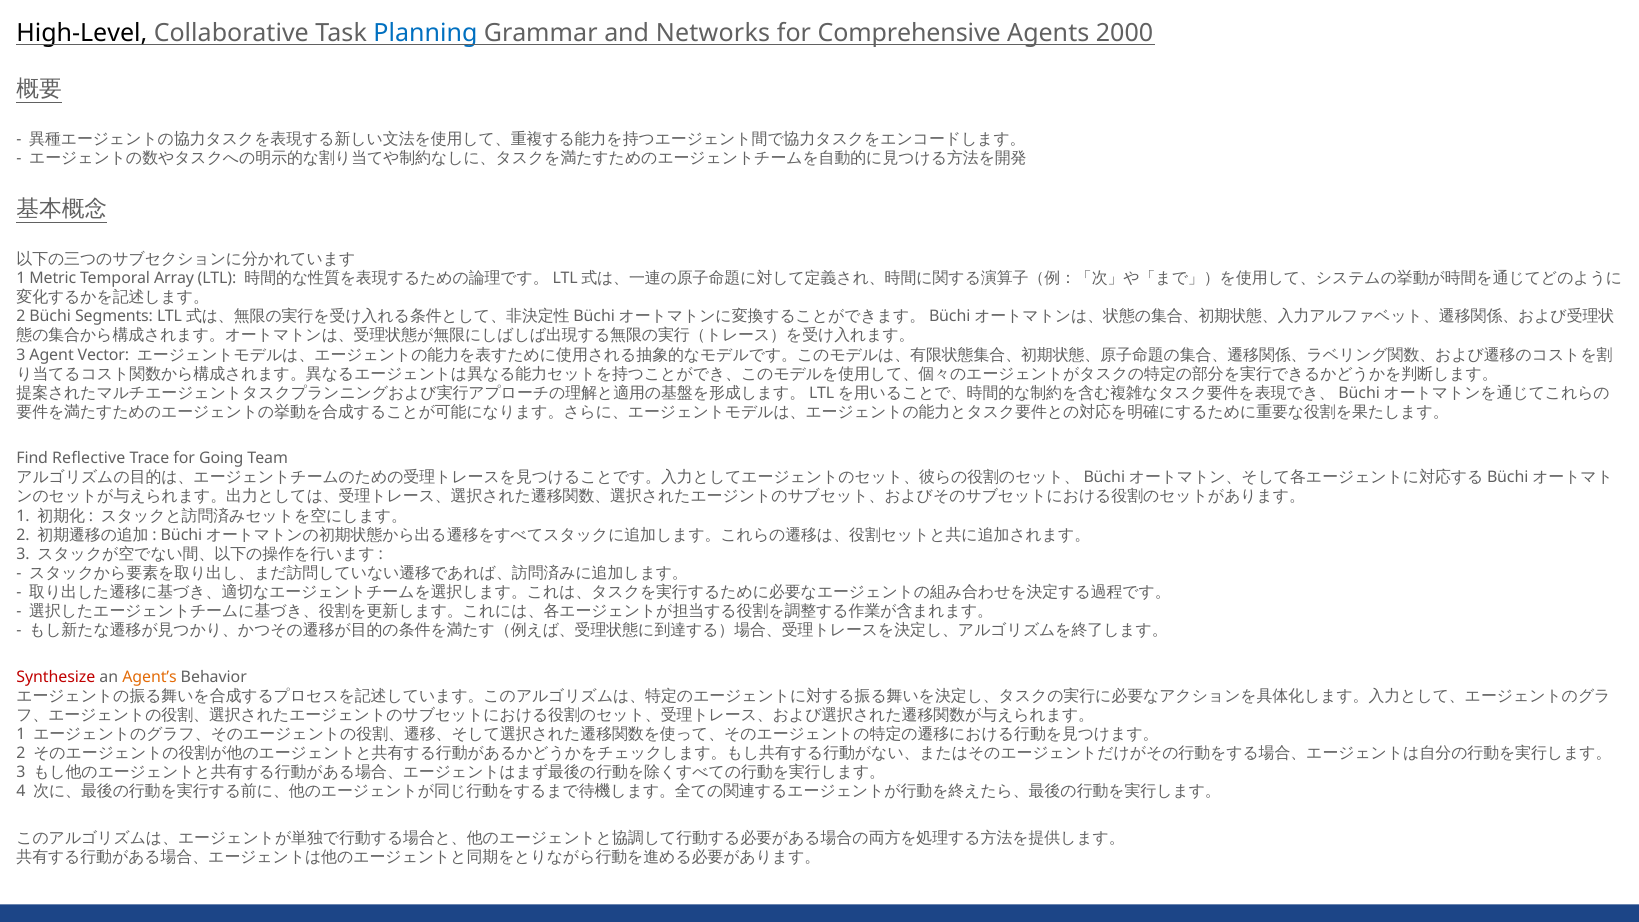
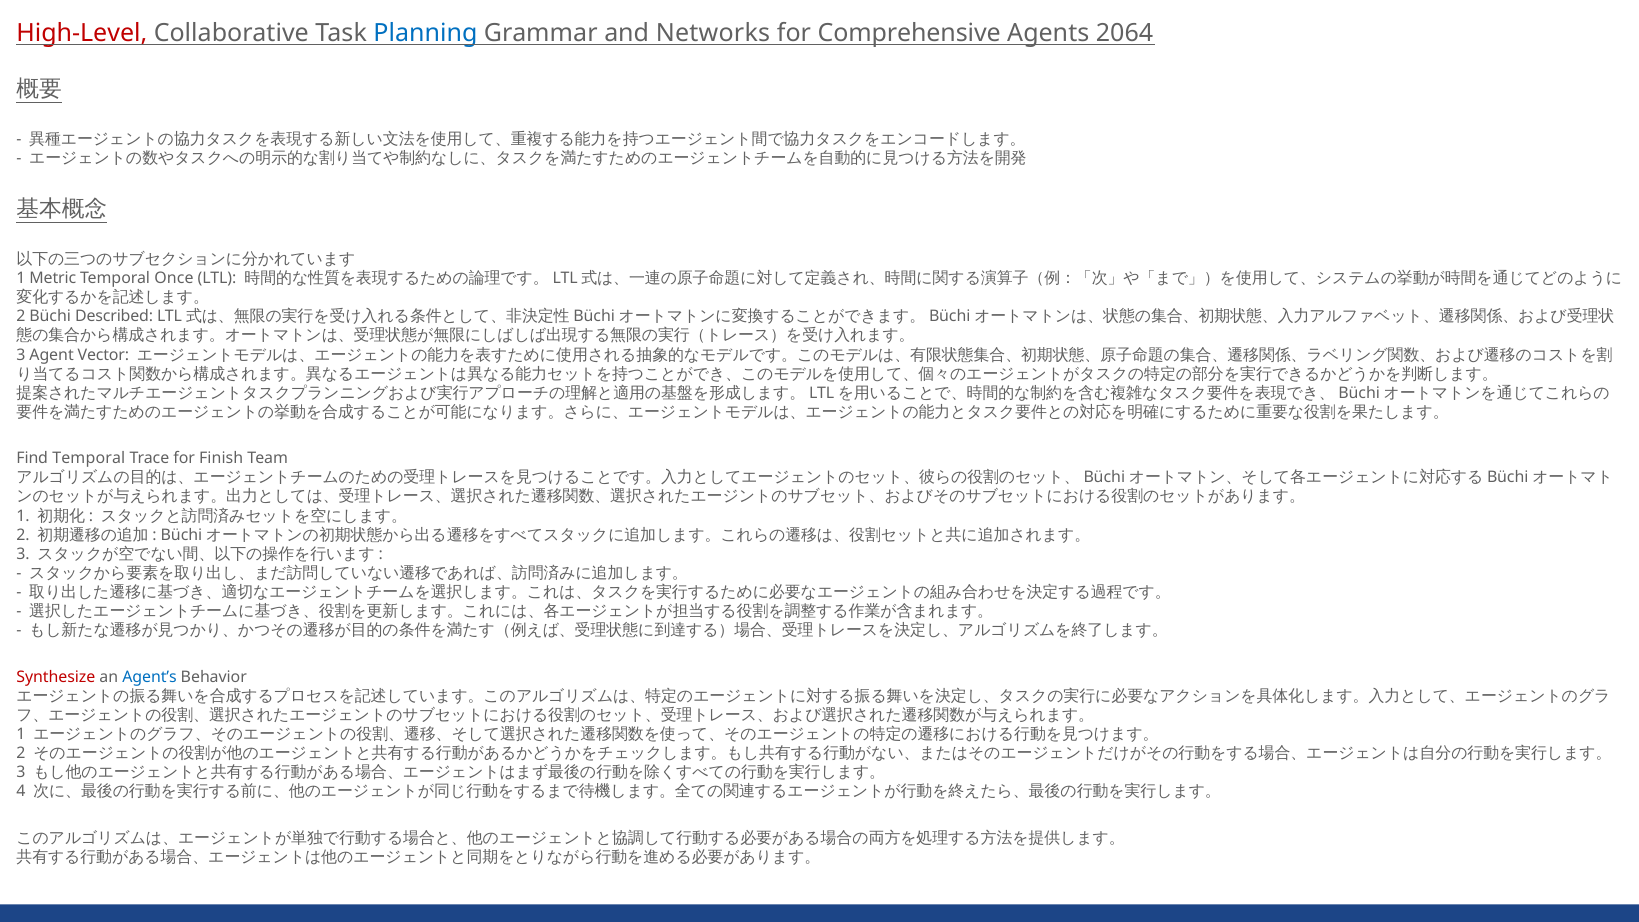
High-Level colour: black -> red (82, 33)
2000: 2000 -> 2064 (1125, 33)
Array: Array -> Once (174, 278)
Segments: Segments -> Described (114, 317)
Find Reflective: Reflective -> Temporal (89, 458)
Going: Going -> Finish (221, 458)
Agent’s colour: orange -> blue (150, 677)
